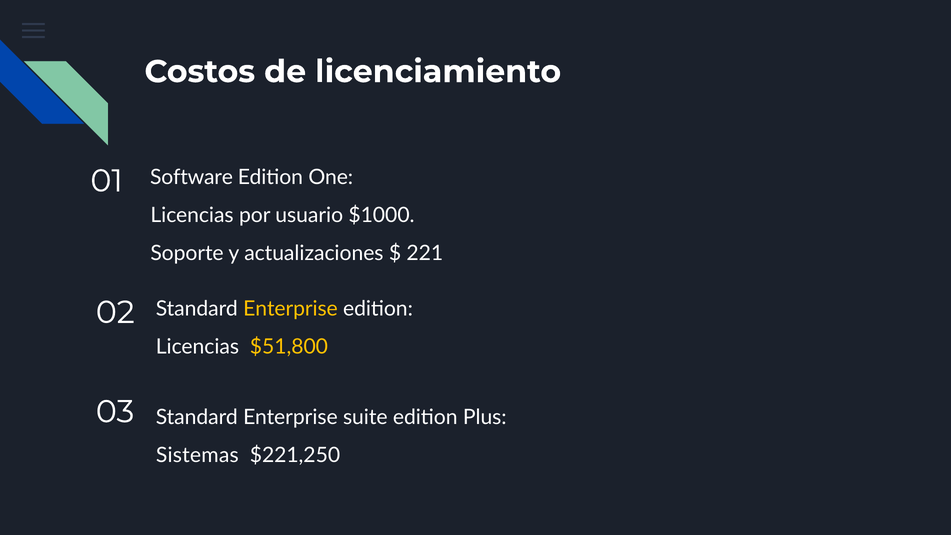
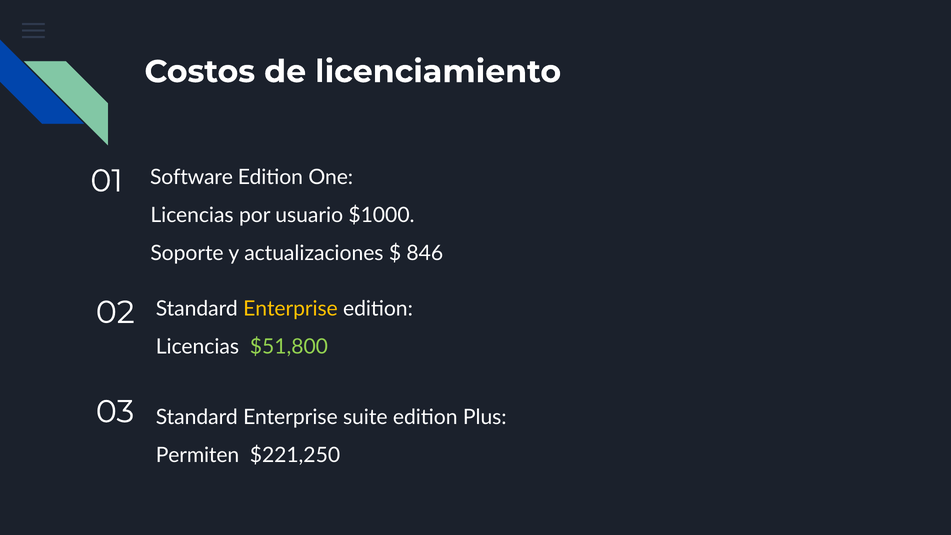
221: 221 -> 846 (425, 253)
$51,800 colour: yellow -> light green (289, 347)
Sistemas: Sistemas -> Permiten (198, 455)
